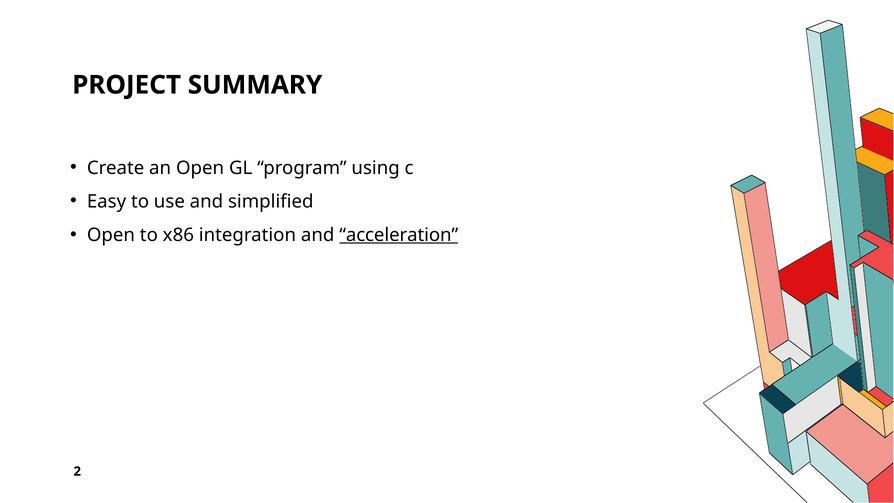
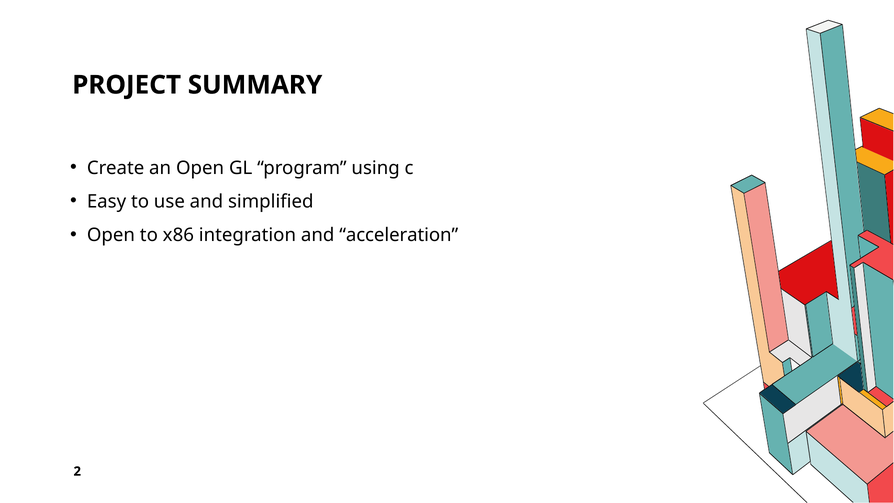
acceleration underline: present -> none (399, 235)
